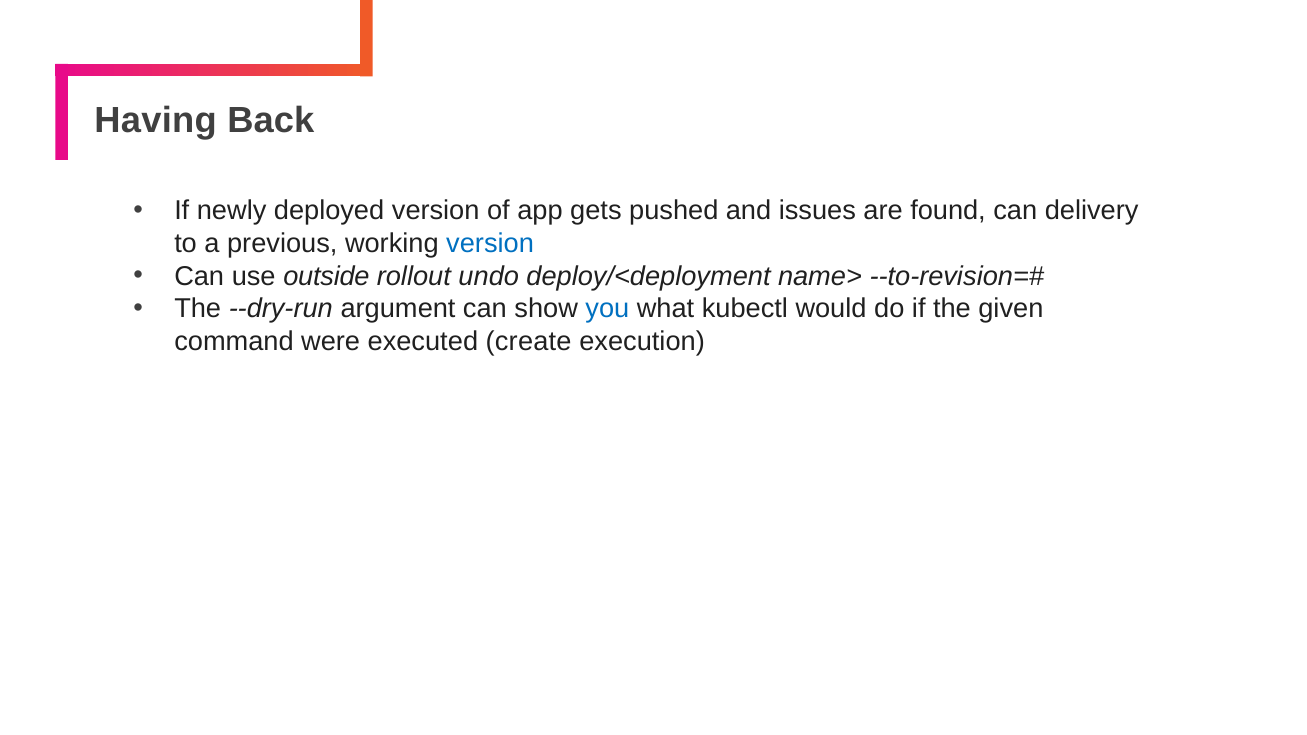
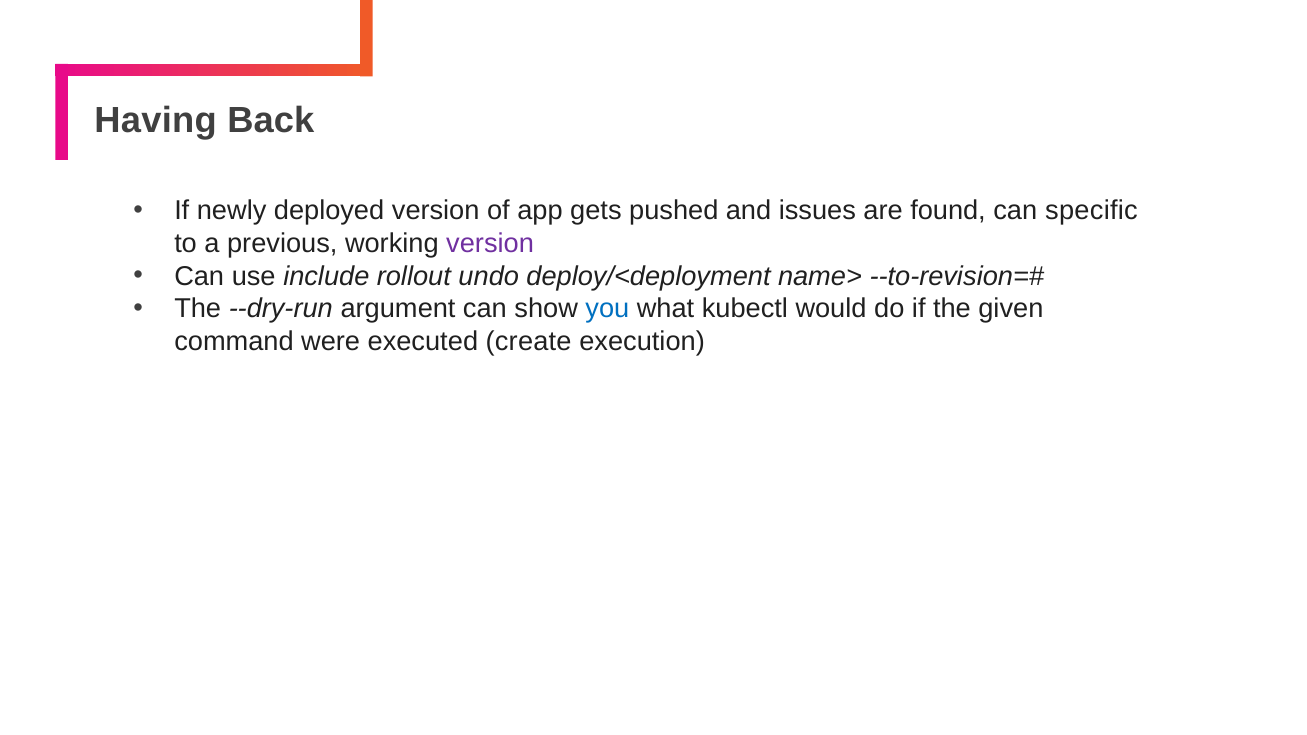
delivery: delivery -> specific (1091, 211)
version colour: blue -> purple (490, 244)
outside: outside -> include (326, 276)
